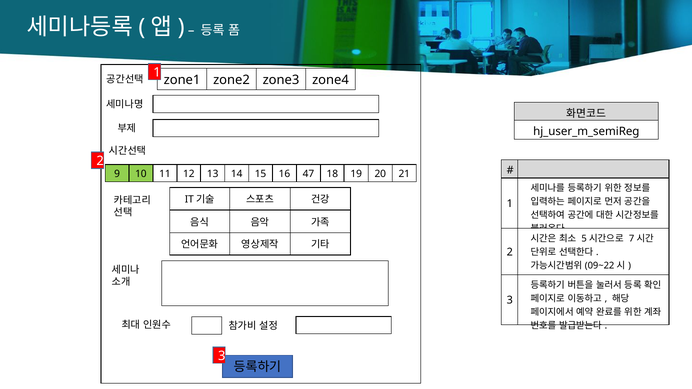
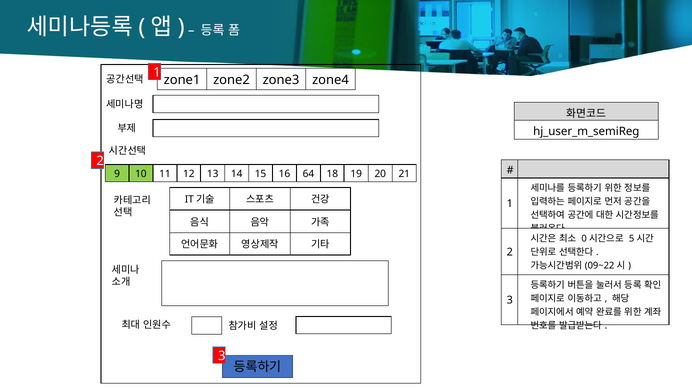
47: 47 -> 64 (308, 174)
5: 5 -> 0 (584, 239)
7: 7 -> 5 (632, 239)
